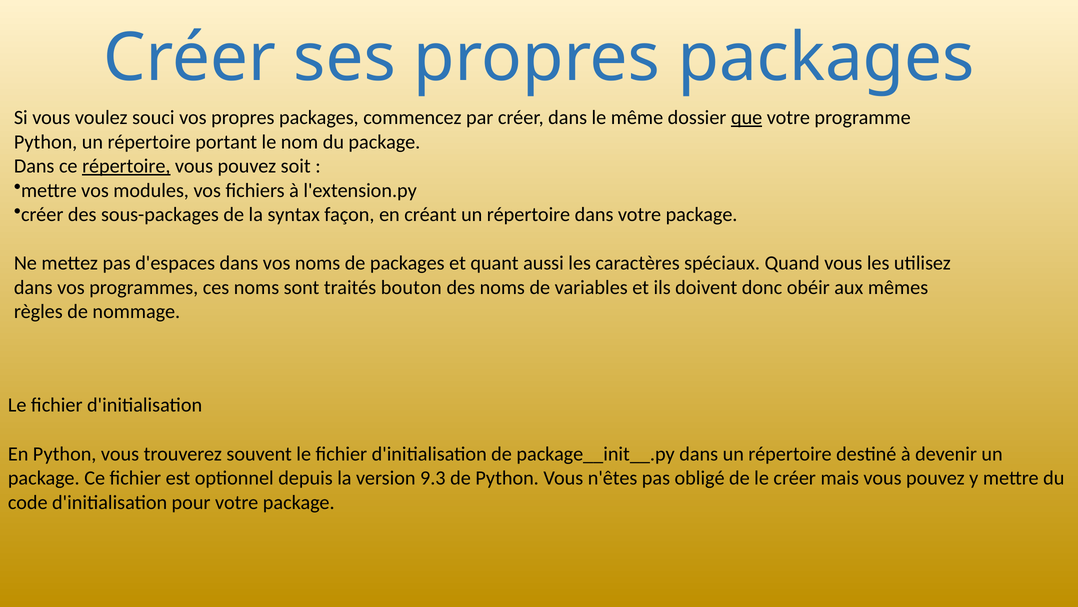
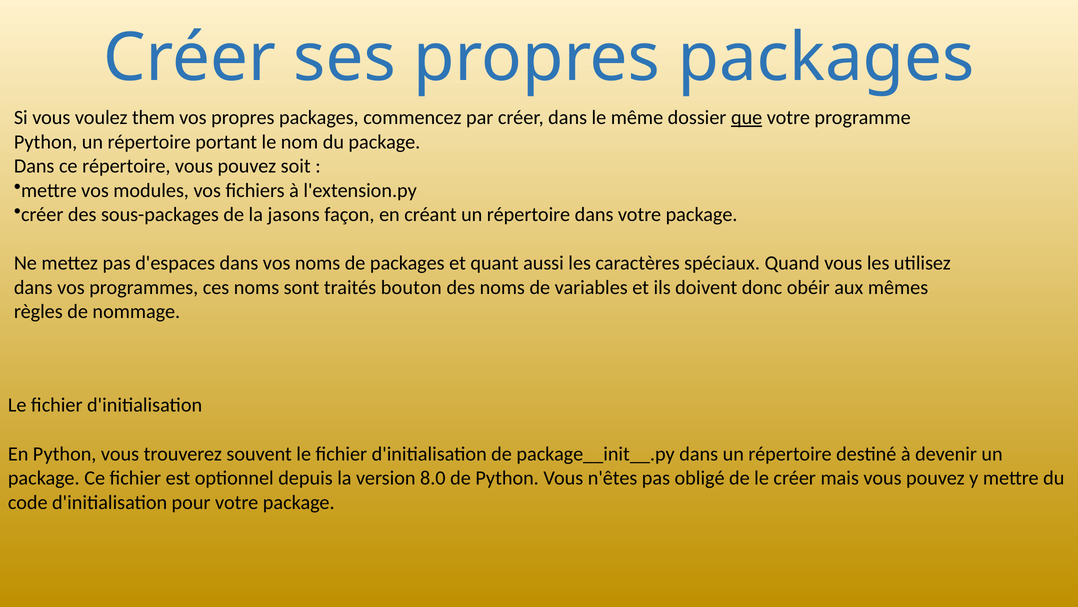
souci: souci -> them (153, 117)
répertoire underline: present -> none (126, 166)
syntax: syntax -> jasons (294, 214)
9.3: 9.3 -> 8.0 (433, 478)
